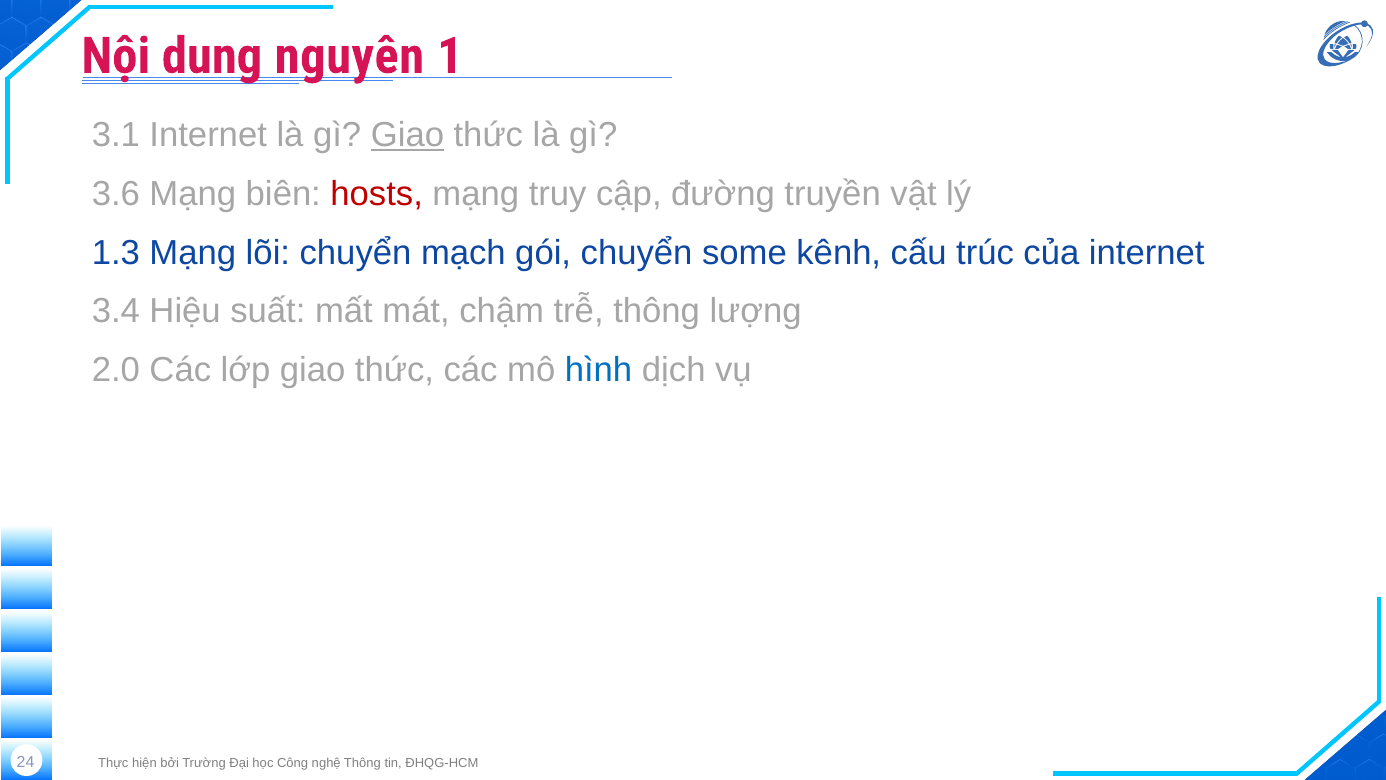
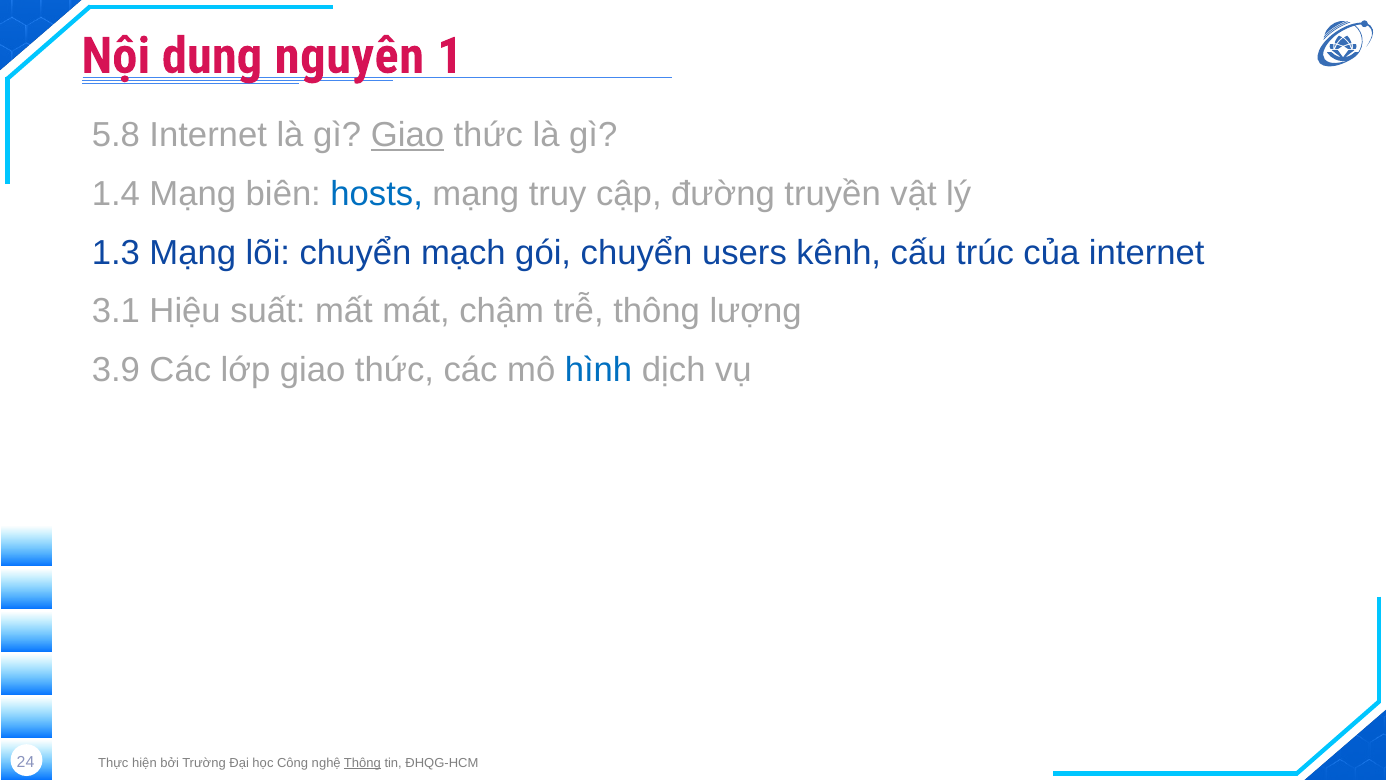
3.1: 3.1 -> 5.8 (116, 135)
3.6: 3.6 -> 1.4 (116, 194)
hosts colour: red -> blue (377, 194)
some: some -> users (744, 252)
3.4: 3.4 -> 3.1 (116, 311)
2.0: 2.0 -> 3.9 (116, 370)
Thông underline: none -> present (362, 763)
